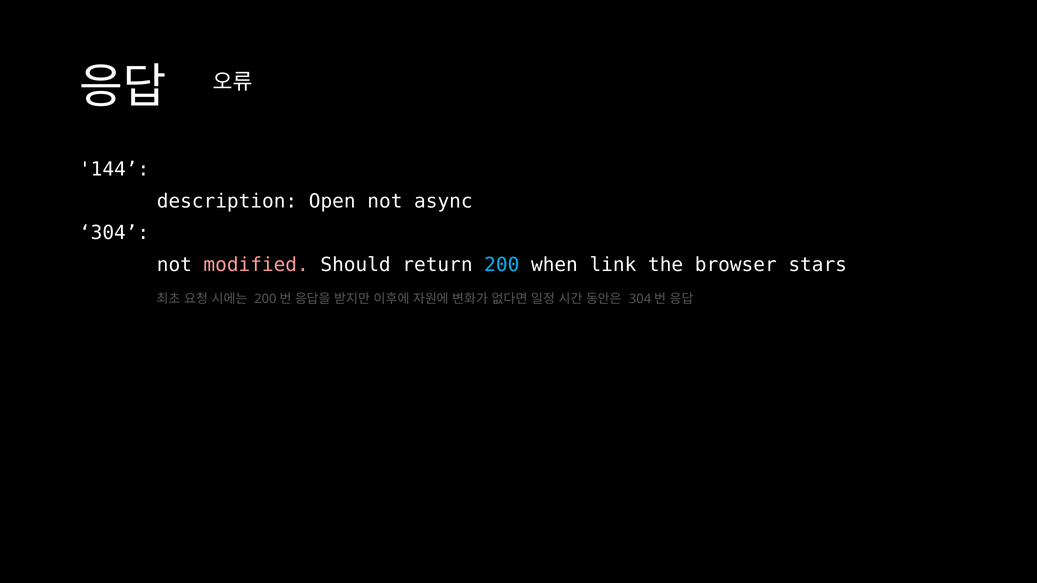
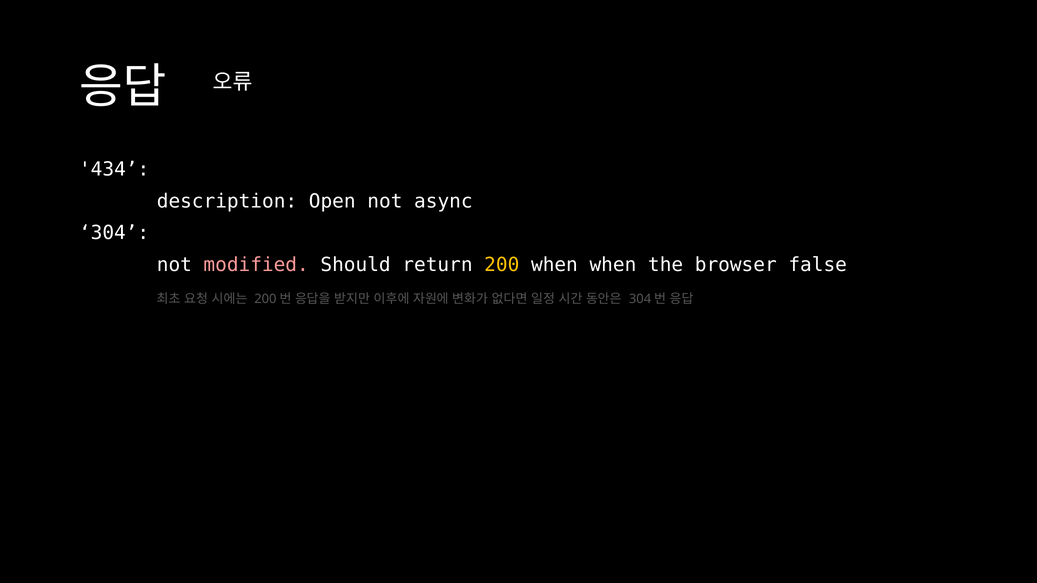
144: 144 -> 434 (114, 170)
200 colour: light blue -> yellow (502, 265)
when link: link -> when (613, 265)
stars: stars -> false (818, 265)
